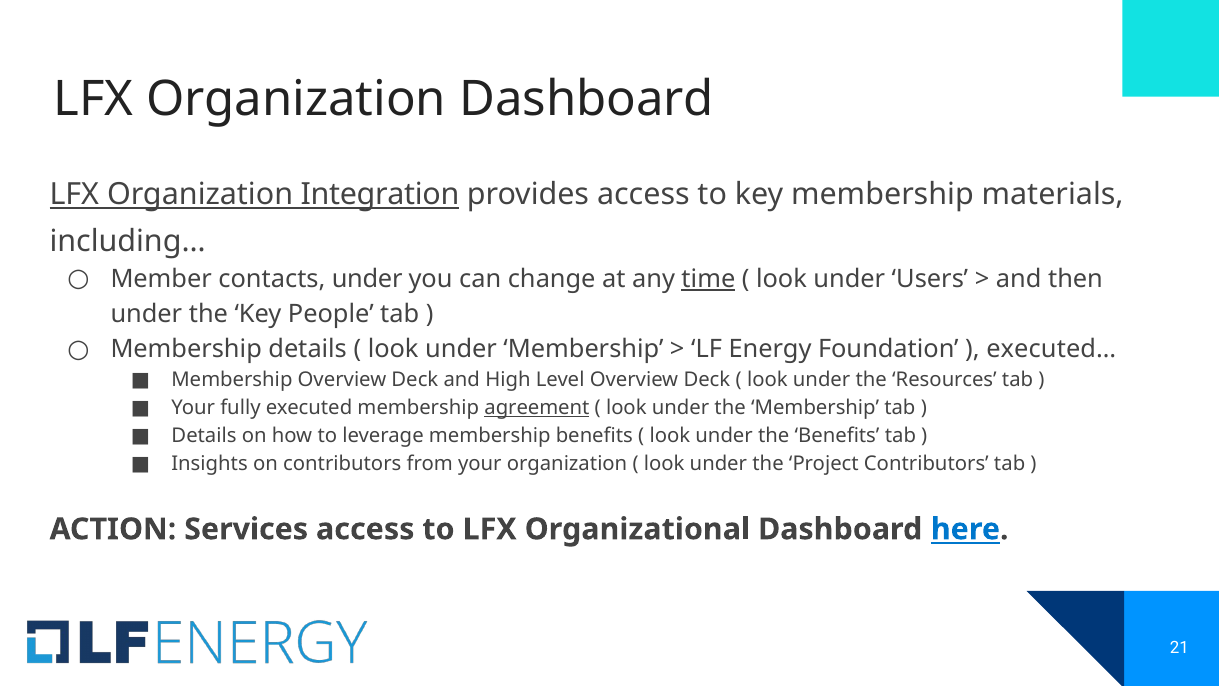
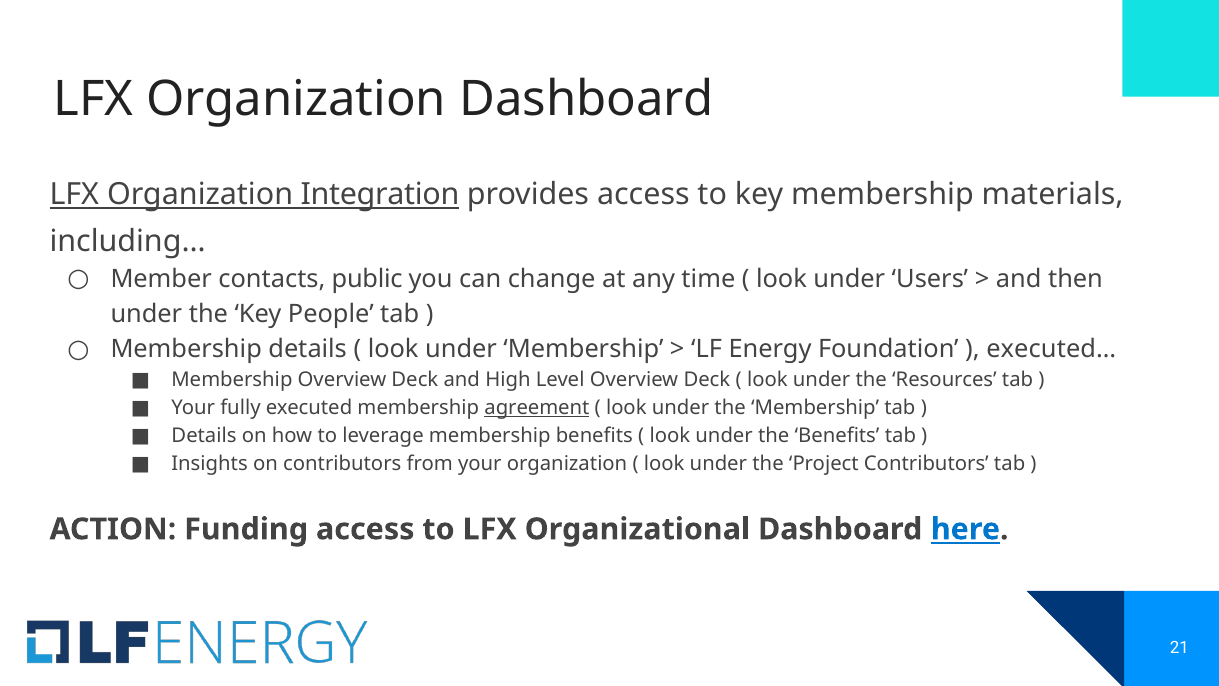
contacts under: under -> public (367, 279)
time underline: present -> none (708, 279)
Services: Services -> Funding (246, 529)
